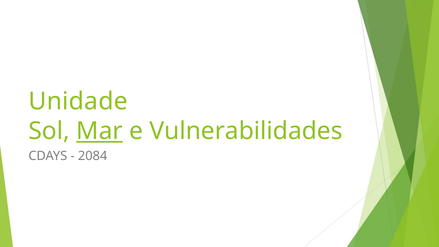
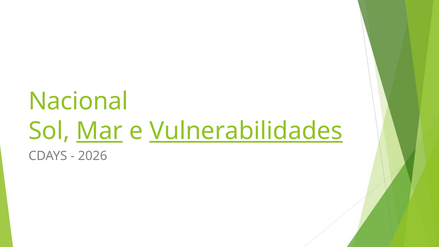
Unidade: Unidade -> Nacional (78, 101)
Vulnerabilidades underline: none -> present (246, 131)
2084: 2084 -> 2026 (93, 156)
